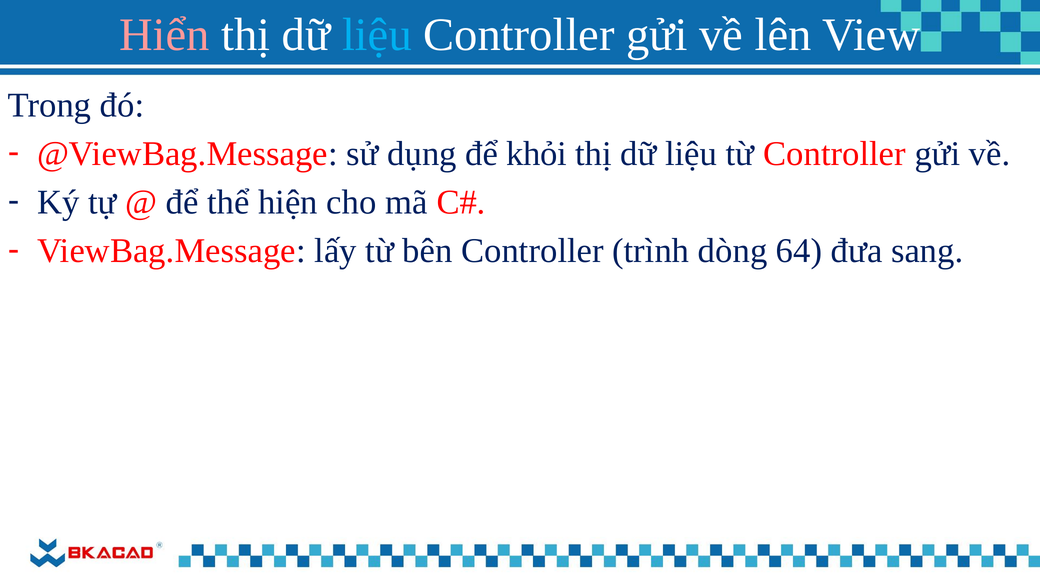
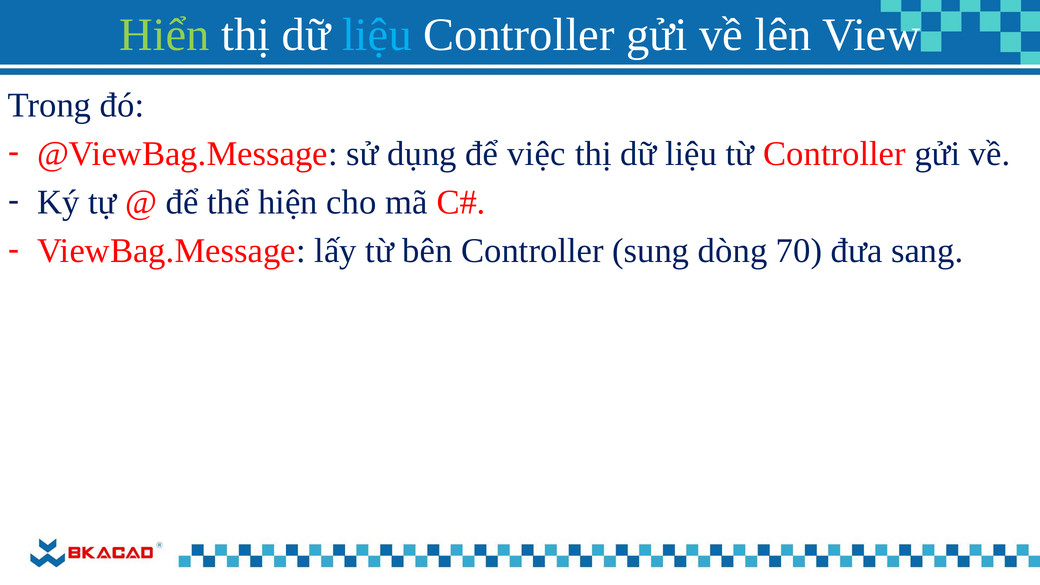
Hiển colour: pink -> light green (164, 35)
khỏi: khỏi -> việc (536, 154)
trình: trình -> sung (651, 251)
64: 64 -> 70 (799, 251)
